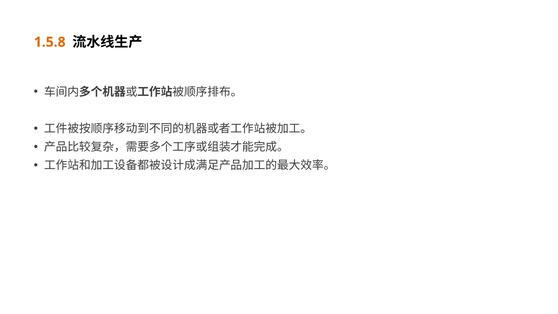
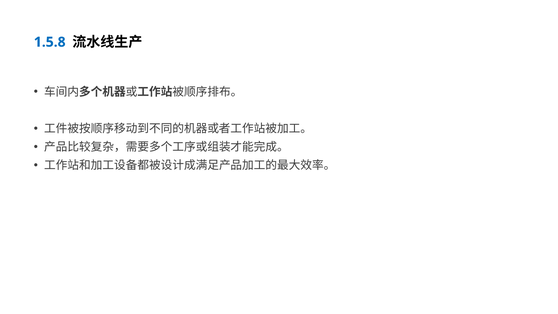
1.5.8 colour: orange -> blue (50, 42)
